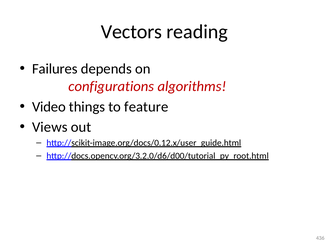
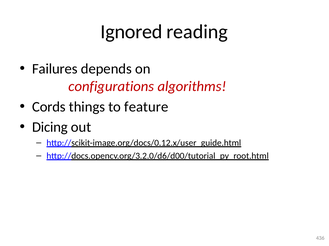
Vectors: Vectors -> Ignored (131, 32)
Video: Video -> Cords (49, 107)
Views: Views -> Dicing (50, 128)
